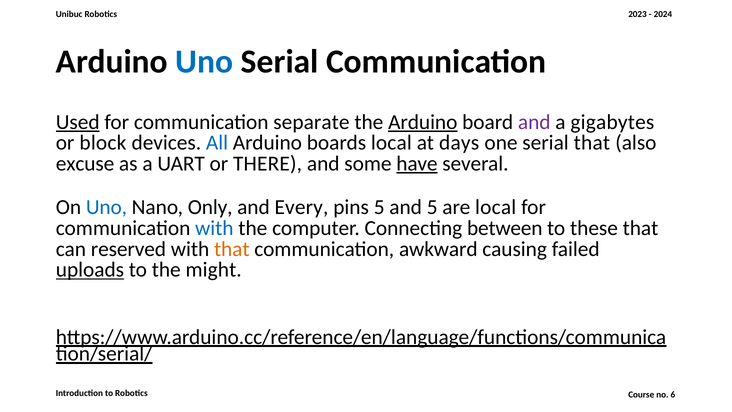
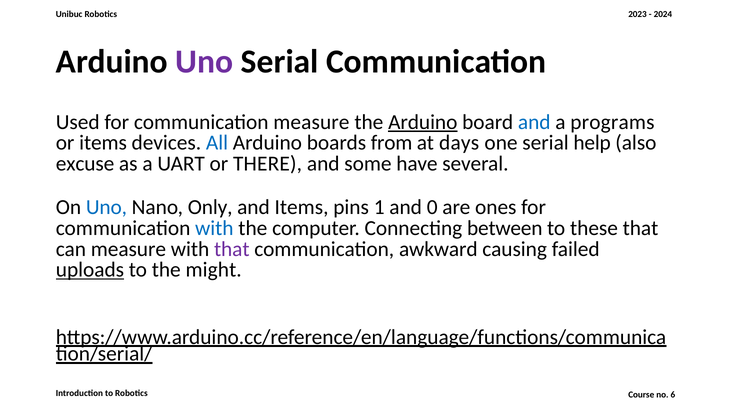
Uno colour: blue -> purple (204, 62)
Used underline: present -> none (78, 122)
communication separate: separate -> measure (311, 122)
and colour: purple -> blue (534, 122)
gigabytes: gigabytes -> programs (612, 122)
or block: block -> items (103, 143)
boards local: local -> from (392, 143)
serial that: that -> help (592, 143)
have underline: present -> none (417, 163)
and Every: Every -> Items (302, 207)
pins 5: 5 -> 1 (379, 207)
and 5: 5 -> 0 (432, 207)
are local: local -> ones (496, 207)
can reserved: reserved -> measure (128, 249)
that colour: orange -> purple (232, 249)
